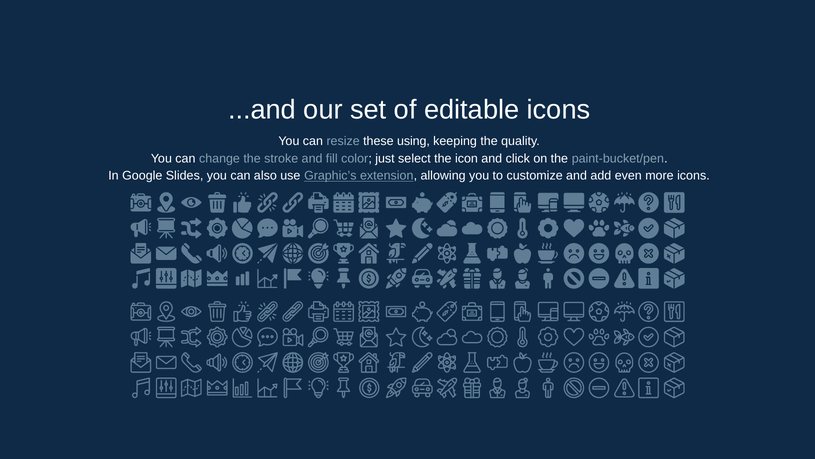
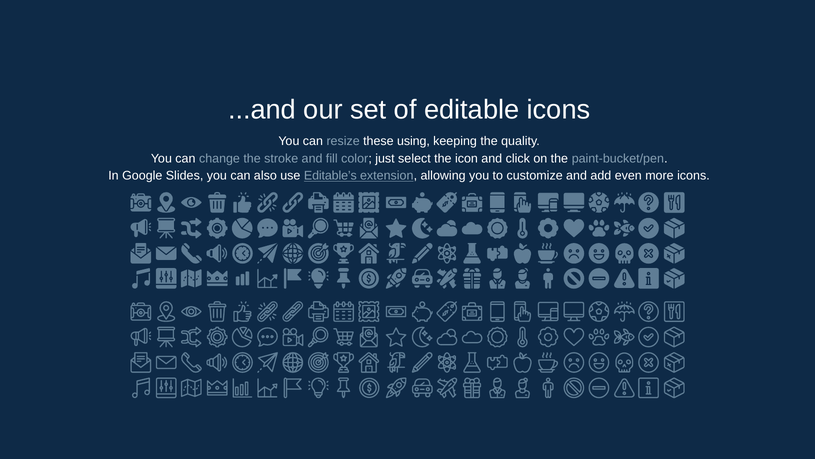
Graphic’s: Graphic’s -> Editable’s (330, 176)
